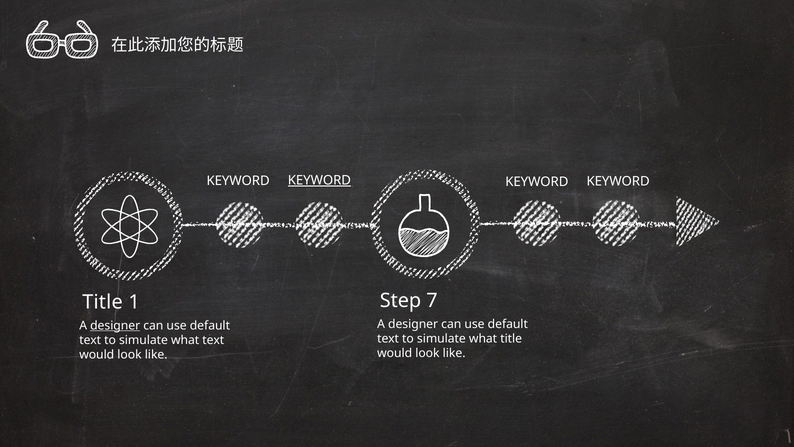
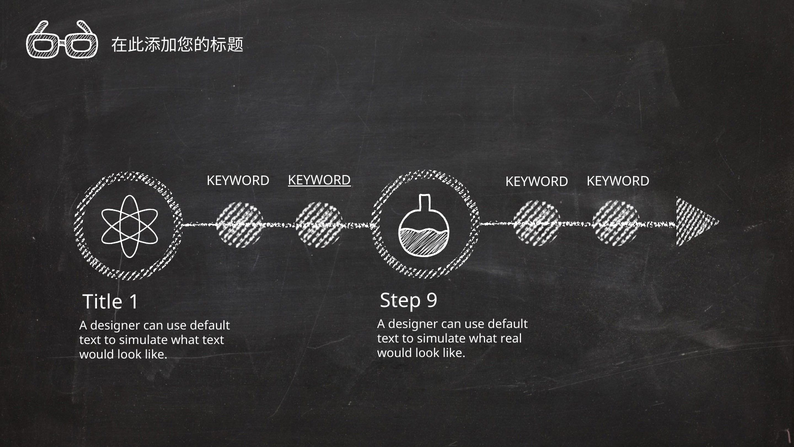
7: 7 -> 9 (432, 300)
designer underline: present -> none (115, 325)
what title: title -> real (511, 338)
